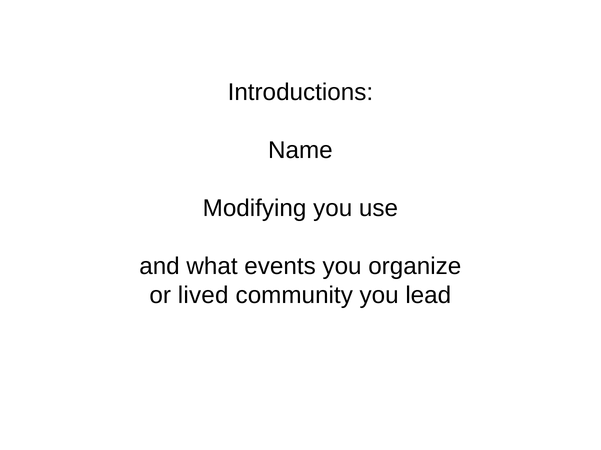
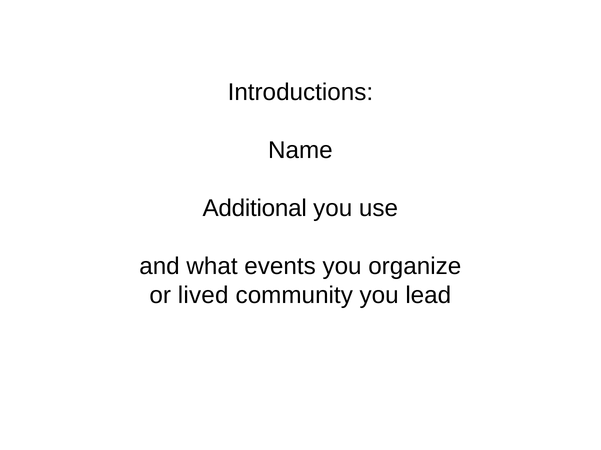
Modifying: Modifying -> Additional (255, 209)
